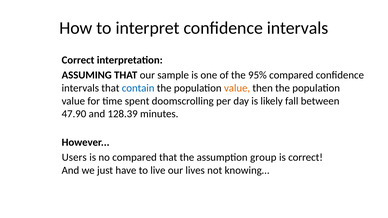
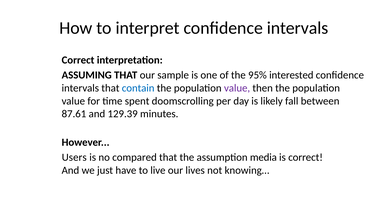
95% compared: compared -> interested (291, 75)
value colour: orange -> purple (237, 88)
47.90: 47.90 -> 87.61 (74, 114)
128.39: 128.39 -> 129.39 (123, 114)
group: group -> media (263, 158)
